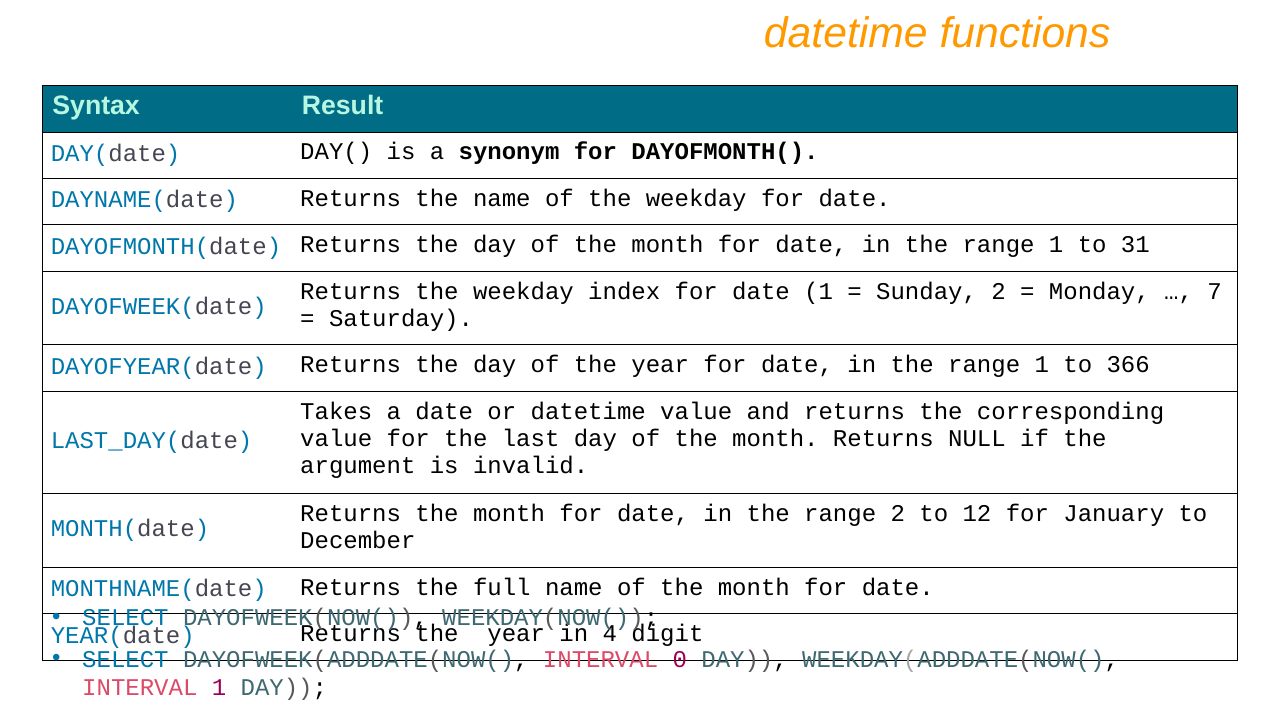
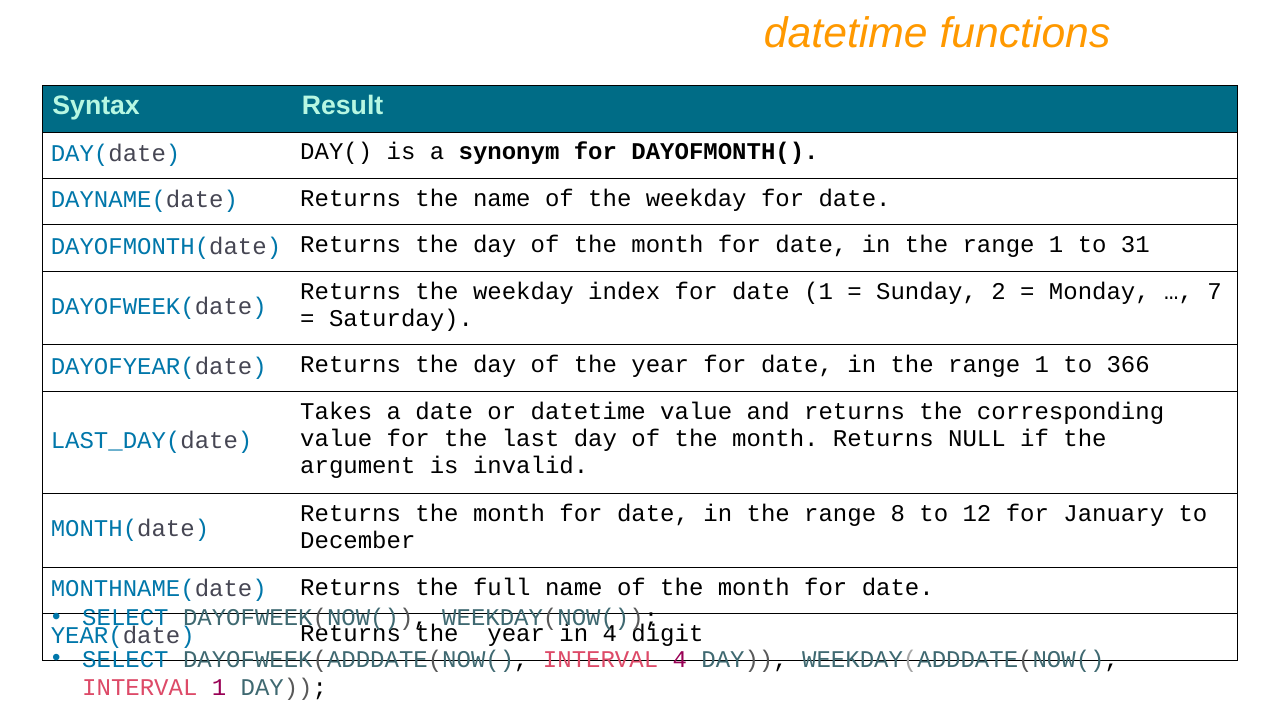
range 2: 2 -> 8 (898, 514)
INTERVAL 0: 0 -> 4 (680, 659)
